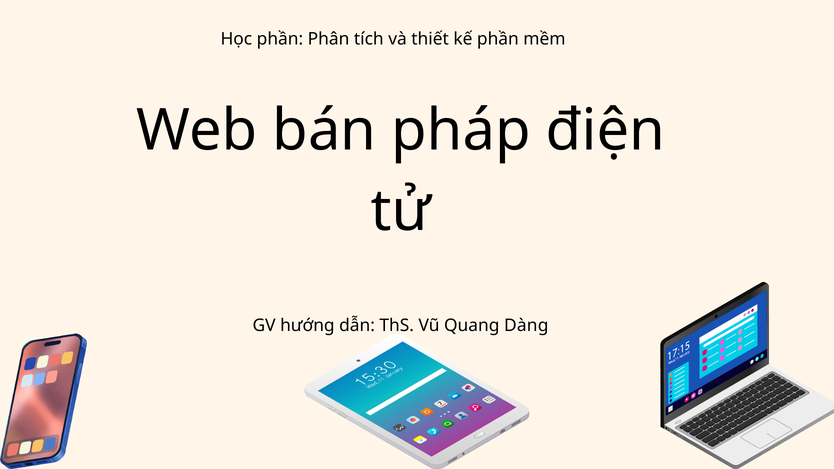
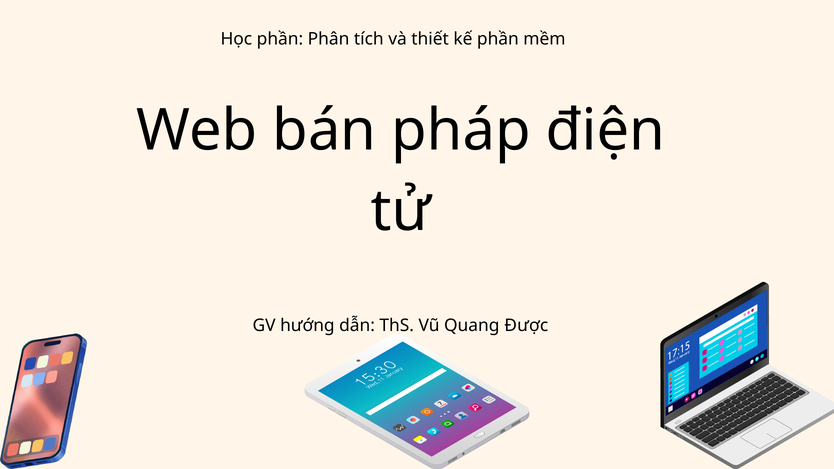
Dàng: Dàng -> Được (526, 326)
